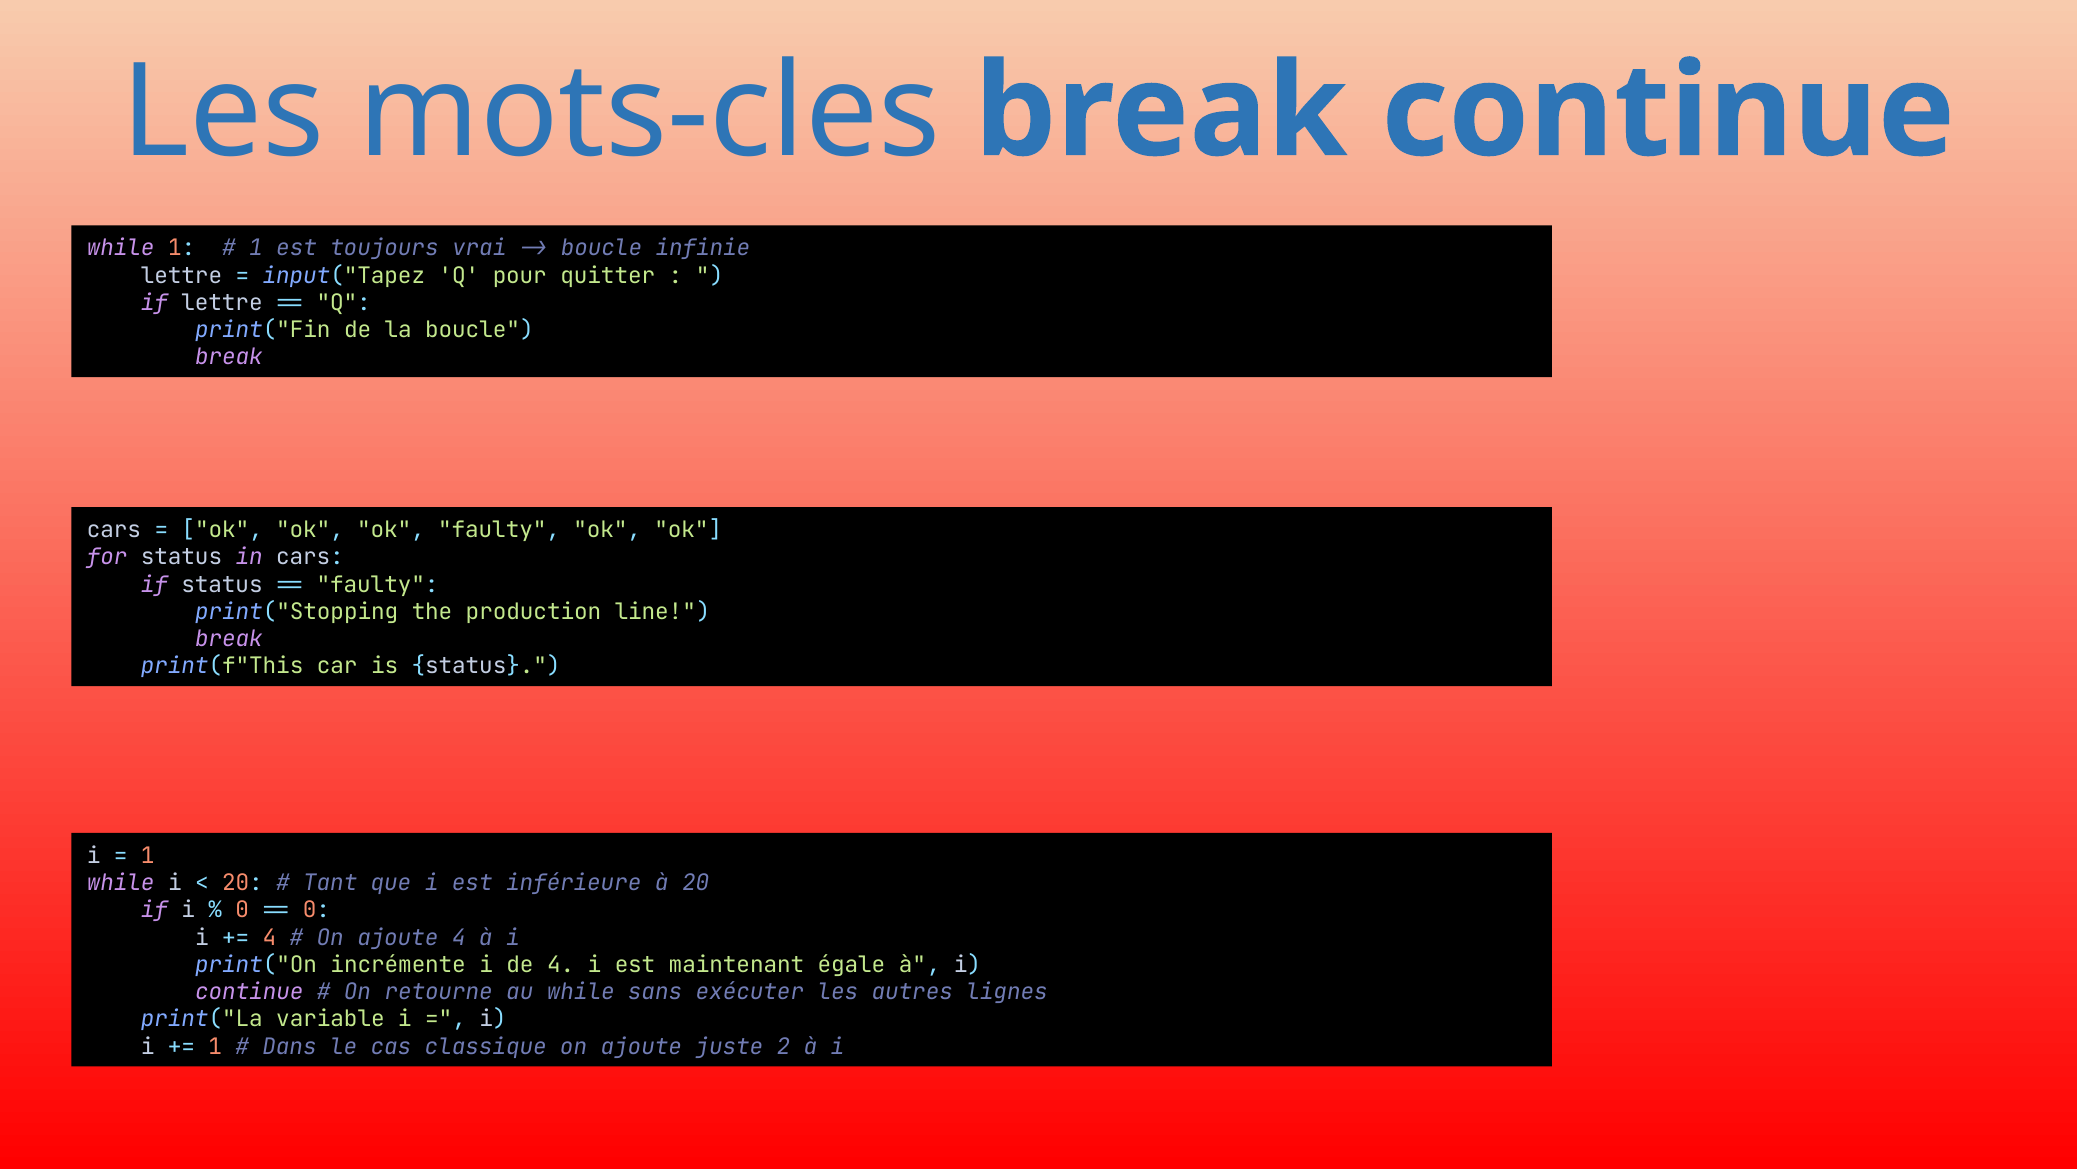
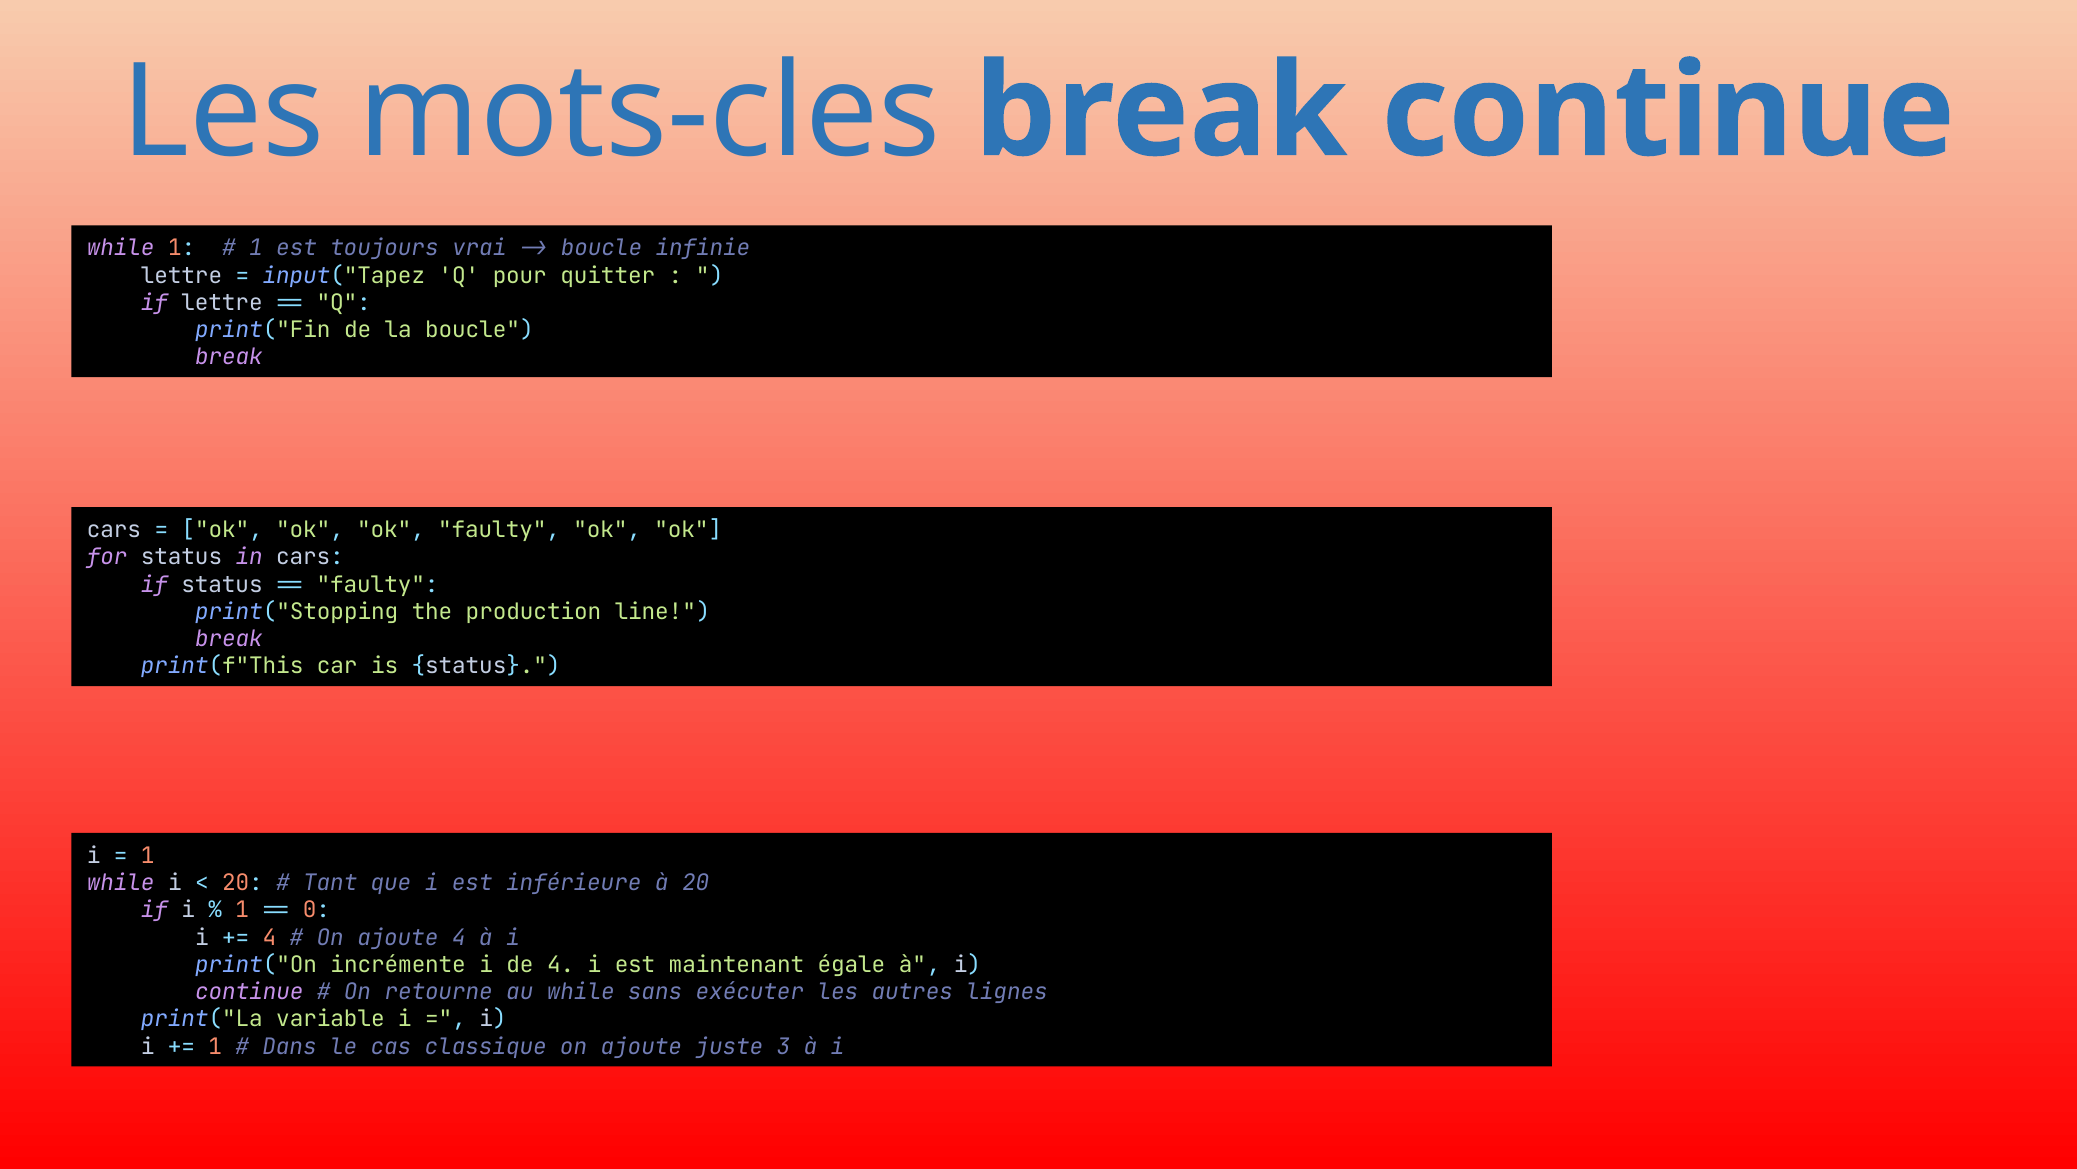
0: 0 -> 1 (242, 910)
2: 2 -> 3 (784, 1046)
